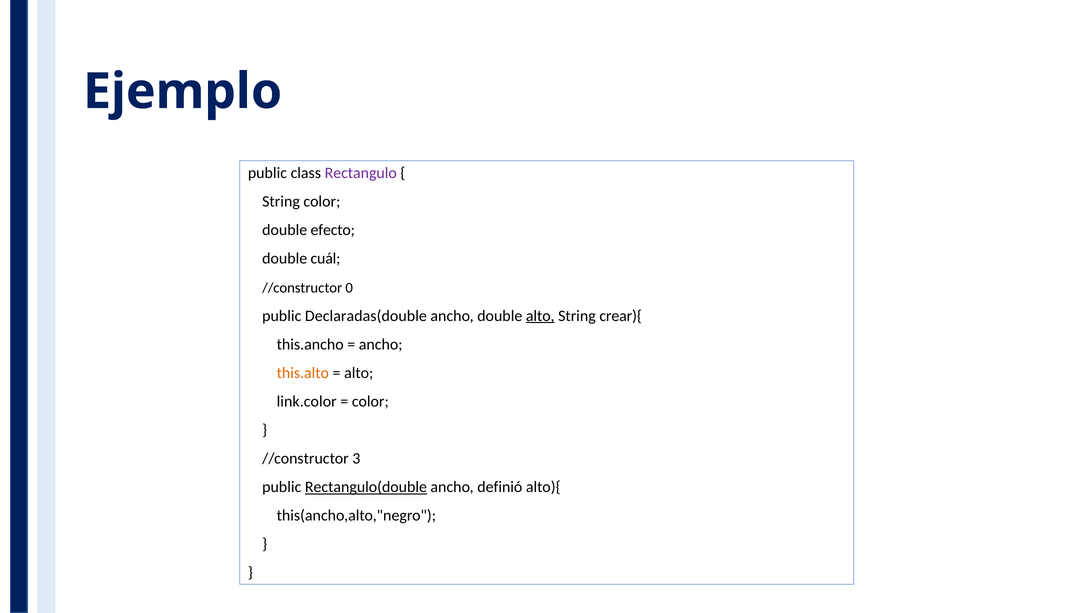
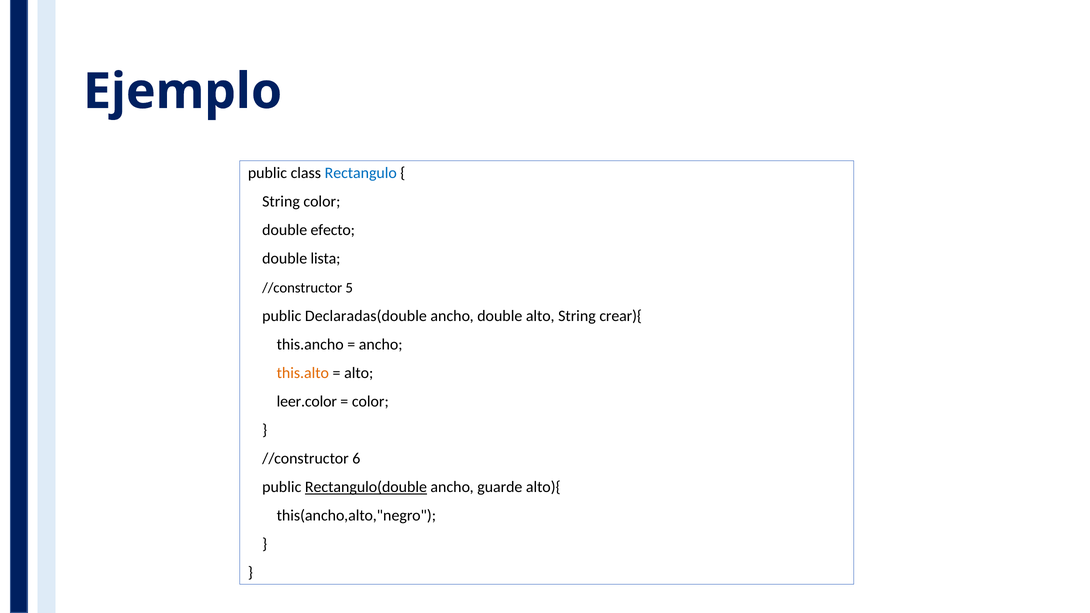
Rectangulo colour: purple -> blue (361, 173)
cuál: cuál -> lista (325, 259)
0: 0 -> 5 (349, 288)
alto underline: present -> none (540, 316)
link.color: link.color -> leer.color (307, 402)
3: 3 -> 6 (356, 459)
definió: definió -> guarde (500, 487)
